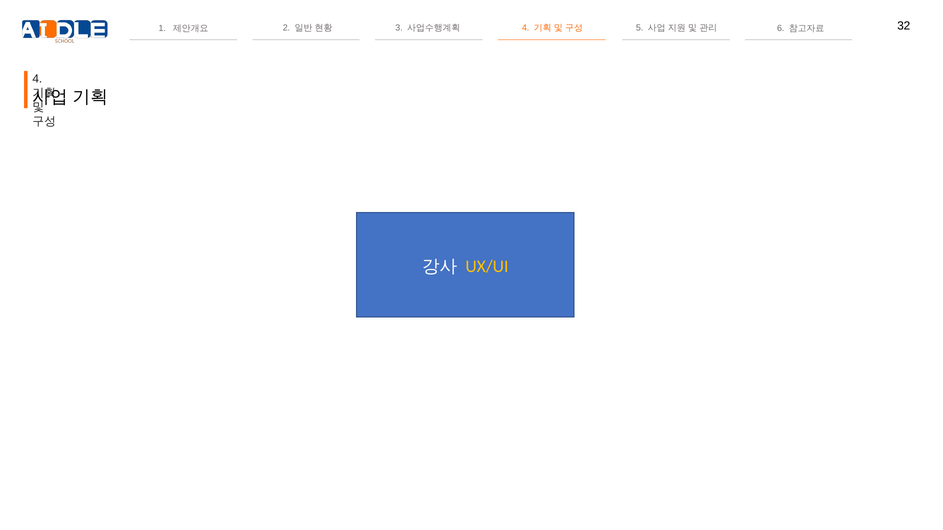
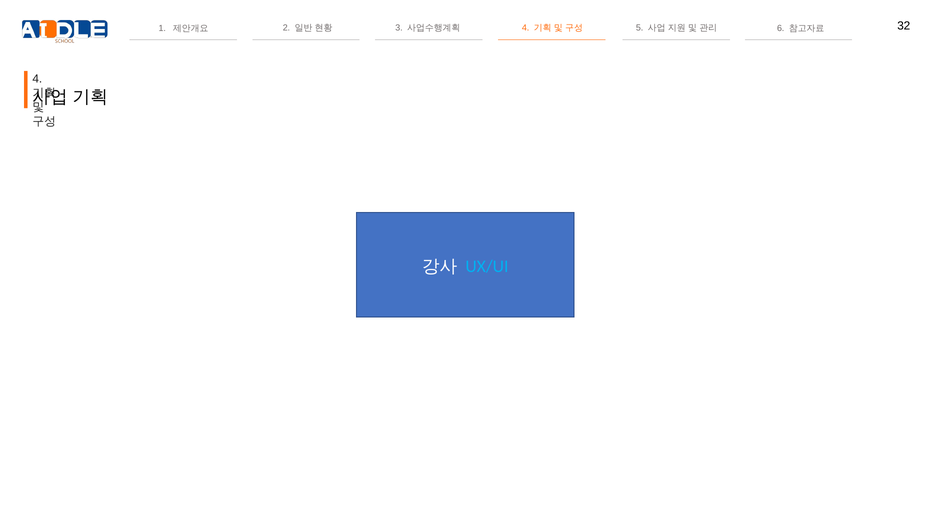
UX/UI colour: yellow -> light blue (487, 266)
